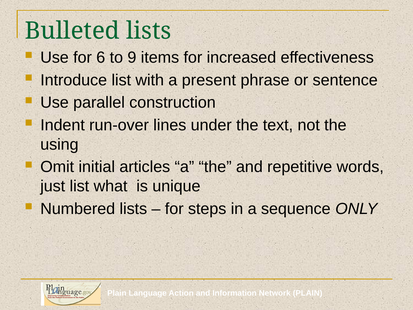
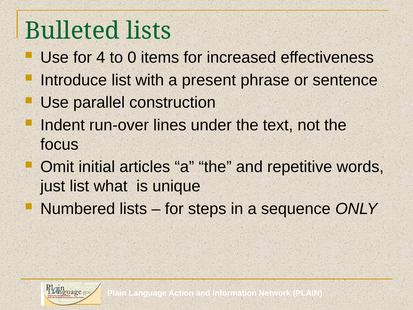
6: 6 -> 4 (101, 58)
9: 9 -> 0 (132, 58)
using: using -> focus (59, 144)
